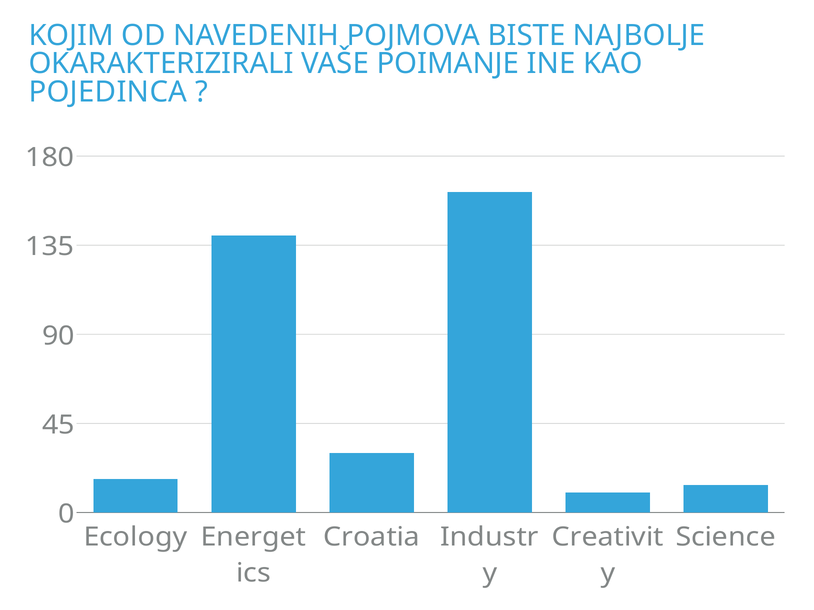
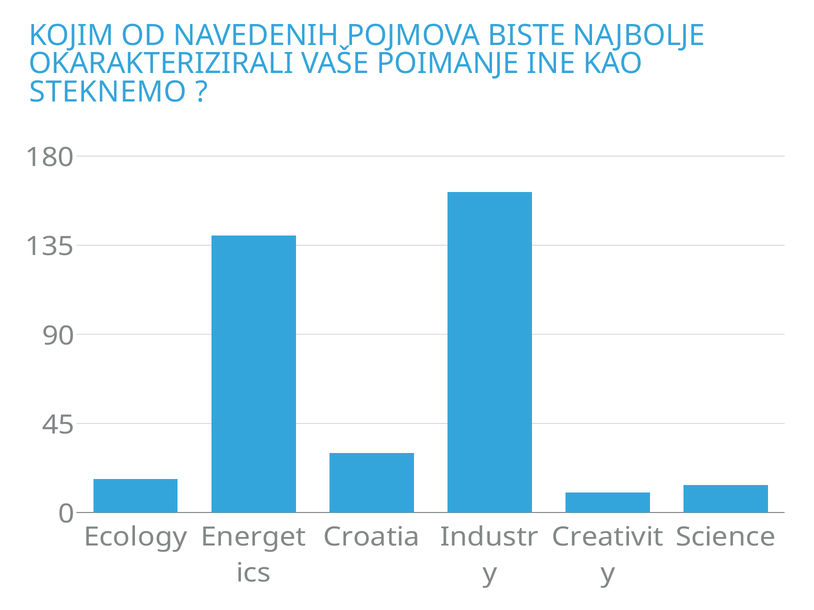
POJEDINCA: POJEDINCA -> STEKNEMO (108, 92)
